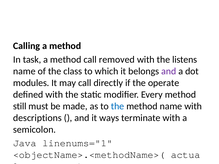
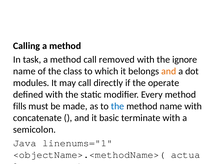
listens: listens -> ignore (185, 60)
and colour: purple -> orange (169, 71)
still: still -> fills (20, 106)
descriptions: descriptions -> concatenate (37, 118)
ways: ways -> basic (109, 118)
